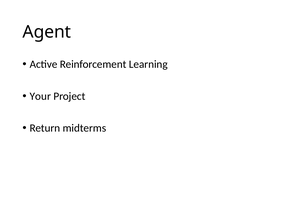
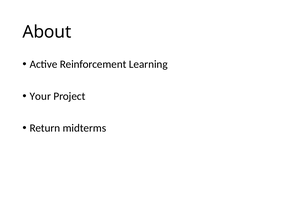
Agent: Agent -> About (47, 32)
